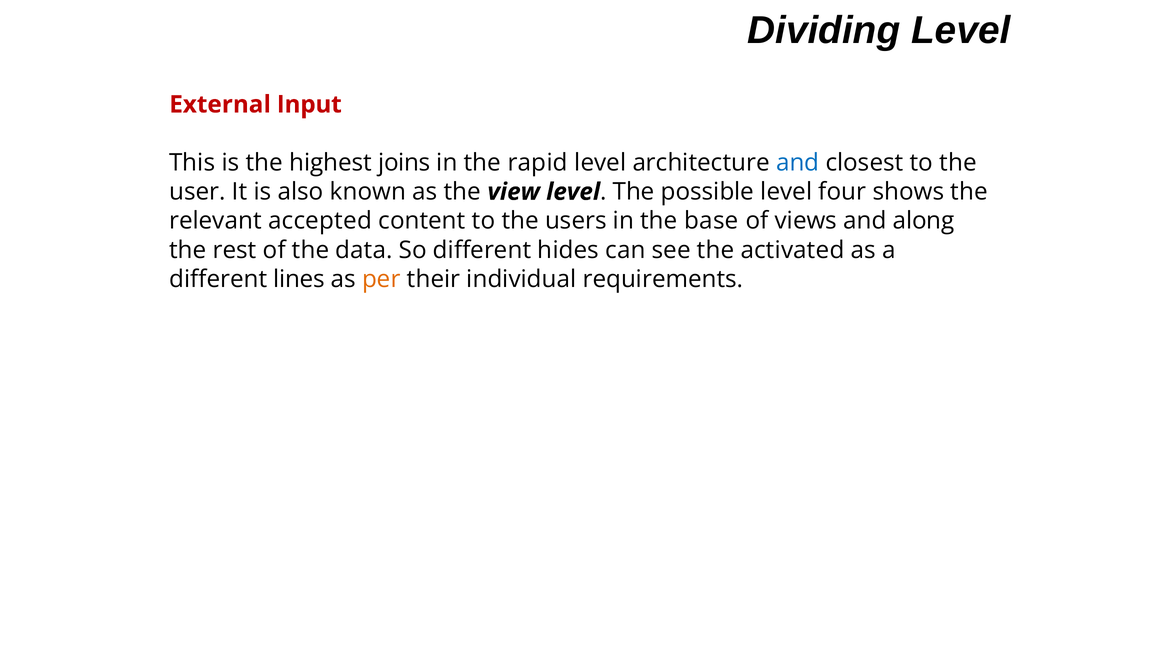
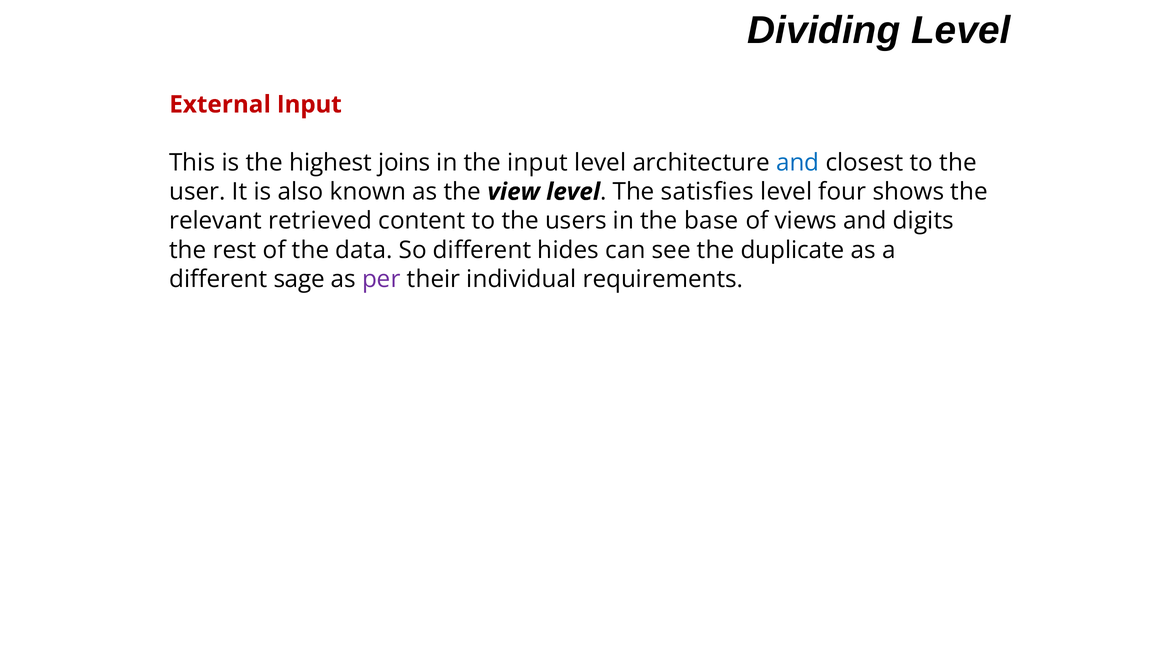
the rapid: rapid -> input (538, 163)
possible: possible -> satisfies (707, 192)
accepted: accepted -> retrieved (320, 221)
along: along -> digits (923, 221)
activated: activated -> duplicate (793, 250)
lines: lines -> sage (299, 279)
per colour: orange -> purple (381, 279)
